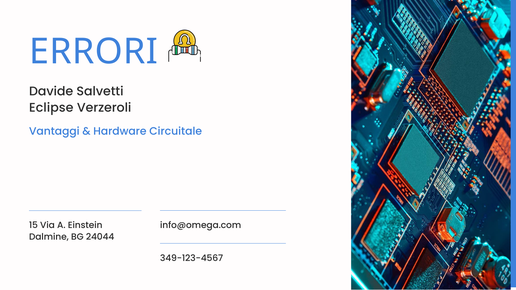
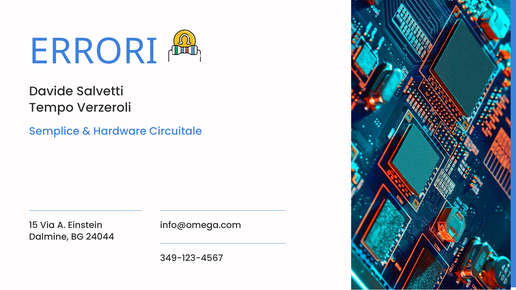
Eclipse: Eclipse -> Tempo (51, 108)
Vantaggi: Vantaggi -> Semplice (54, 131)
